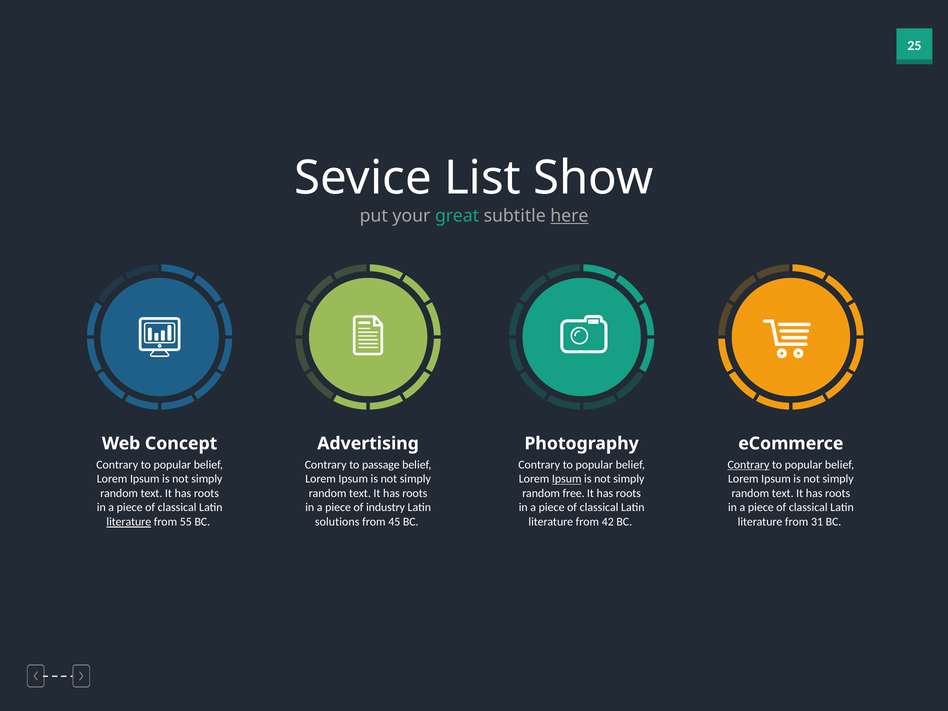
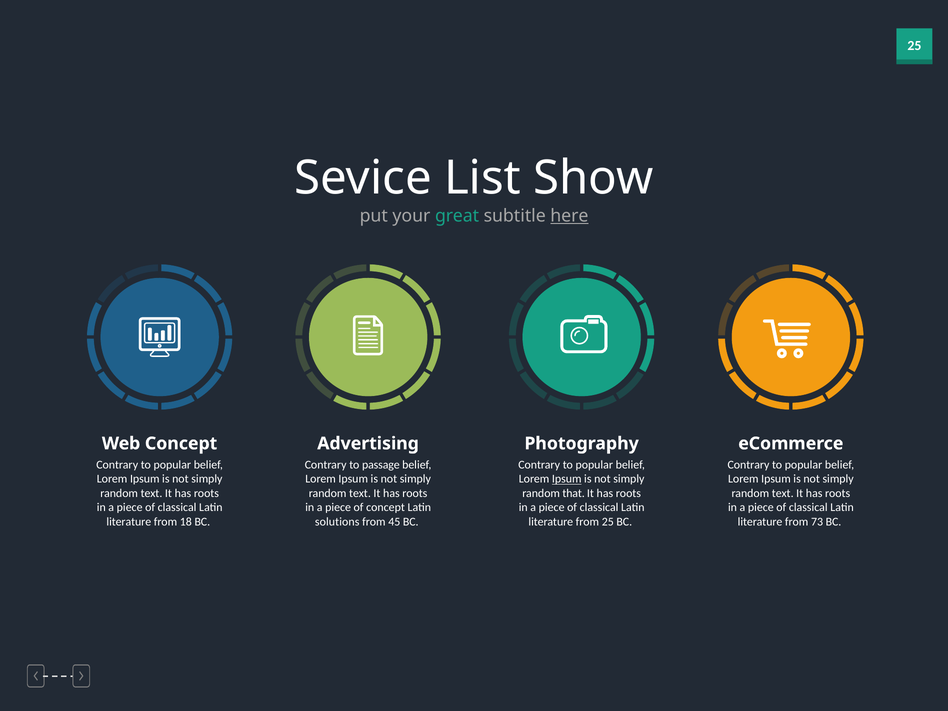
Contrary underline: present -> none (748, 465)
free: free -> that (574, 493)
of industry: industry -> concept (385, 508)
literature underline: present -> none (129, 522)
55: 55 -> 18 (186, 522)
from 42: 42 -> 25 (608, 522)
31: 31 -> 73 (817, 522)
